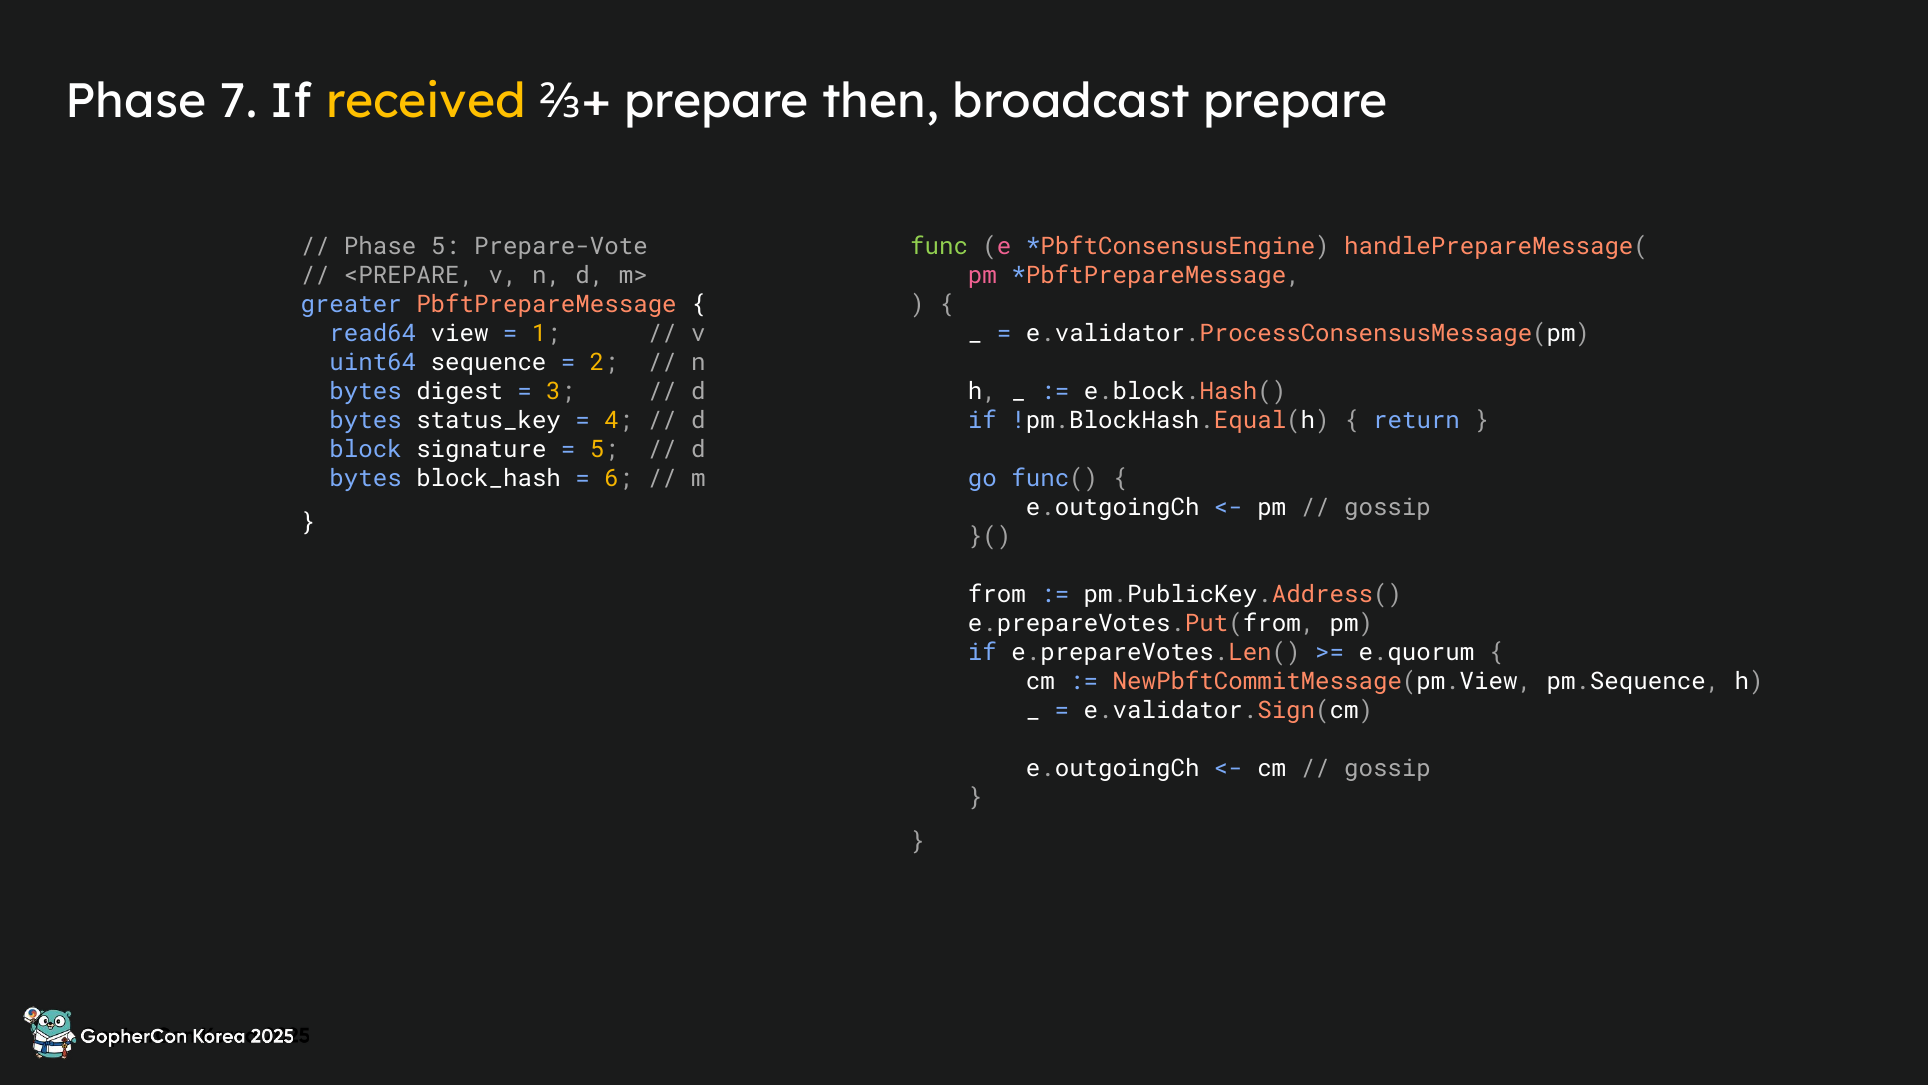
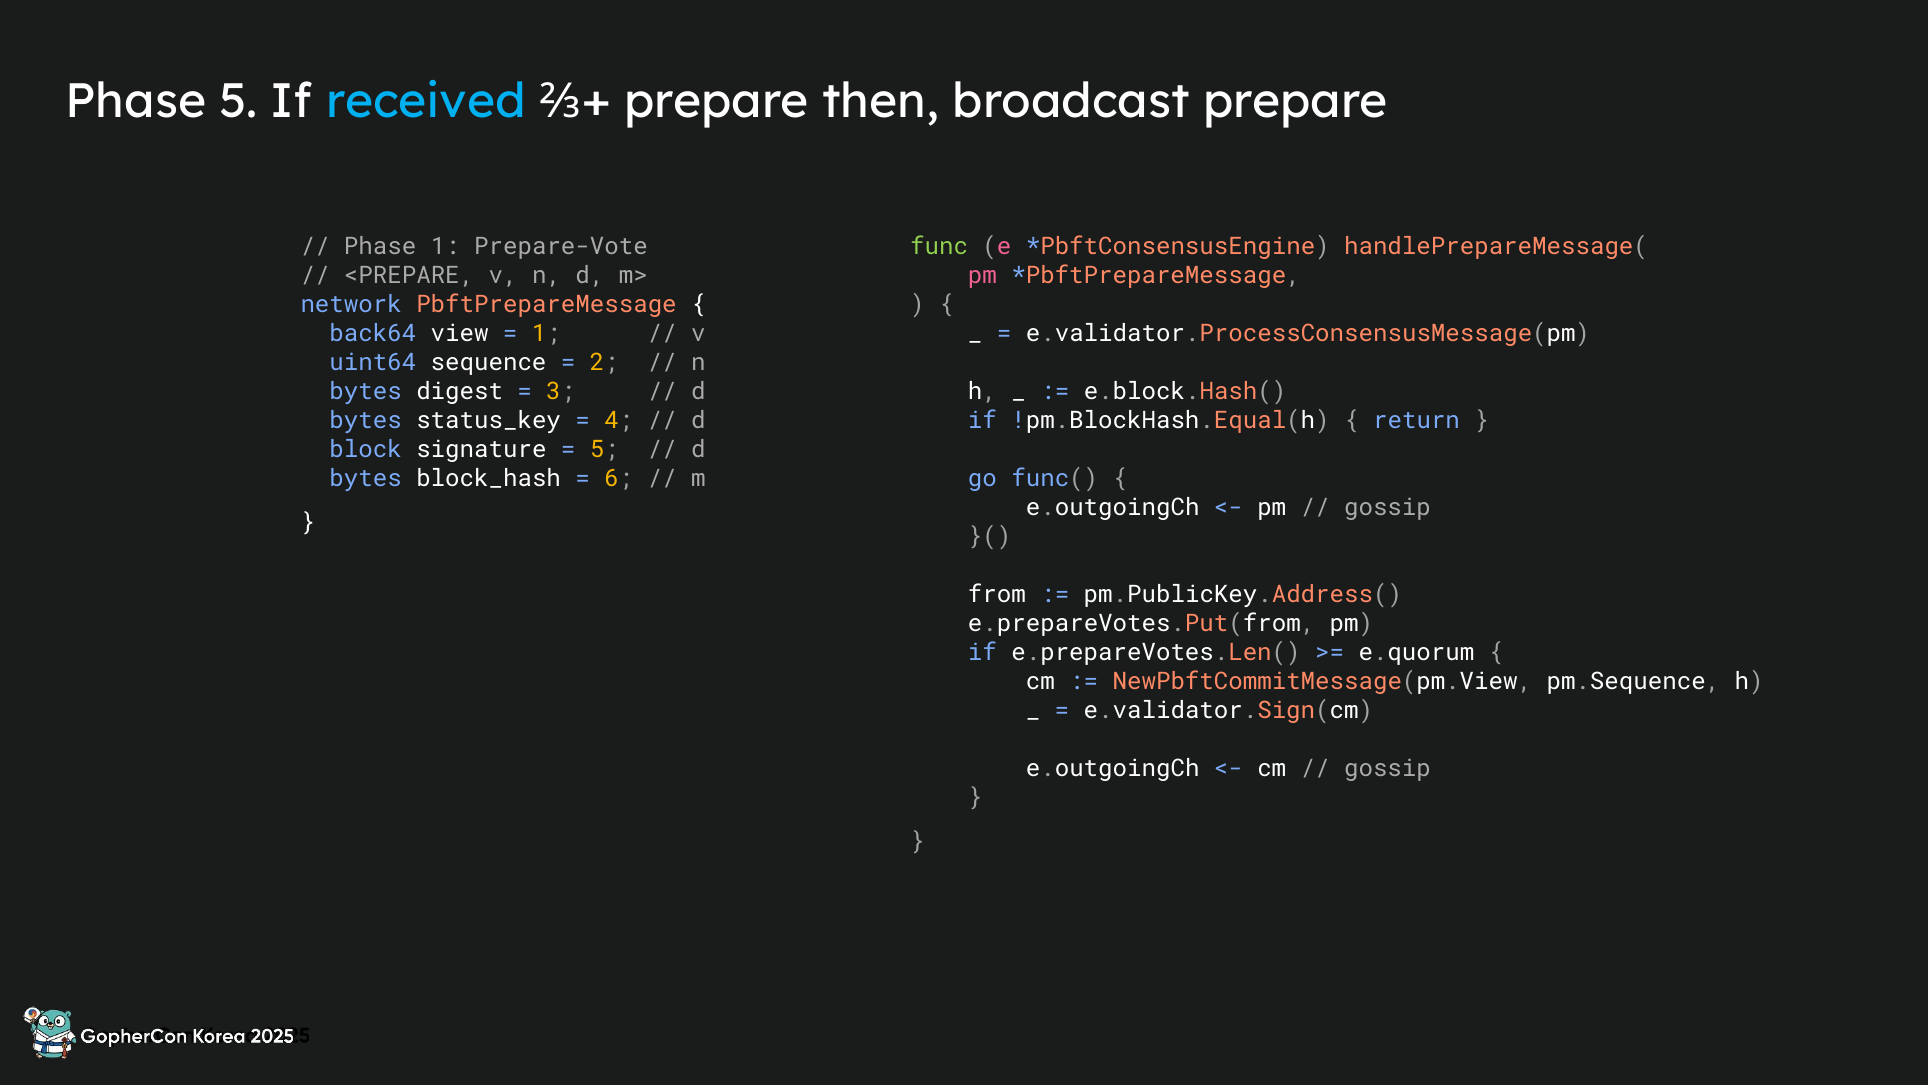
Phase 7: 7 -> 5 (239, 102)
received colour: yellow -> light blue (426, 102)
Phase 5: 5 -> 1 (445, 247)
greater: greater -> network (351, 305)
read64: read64 -> back64 (373, 334)
